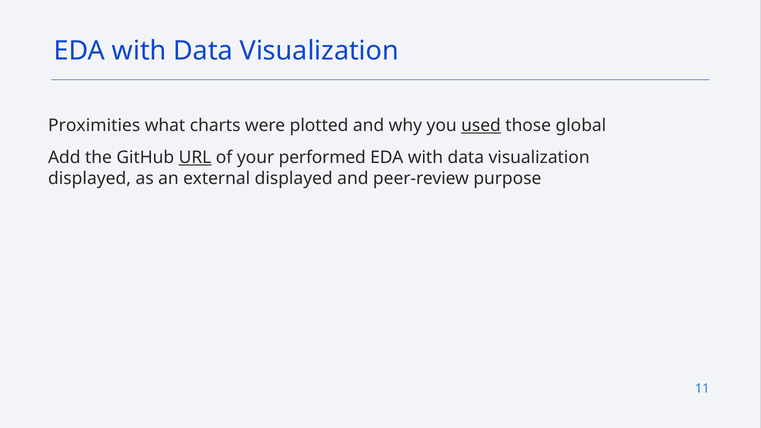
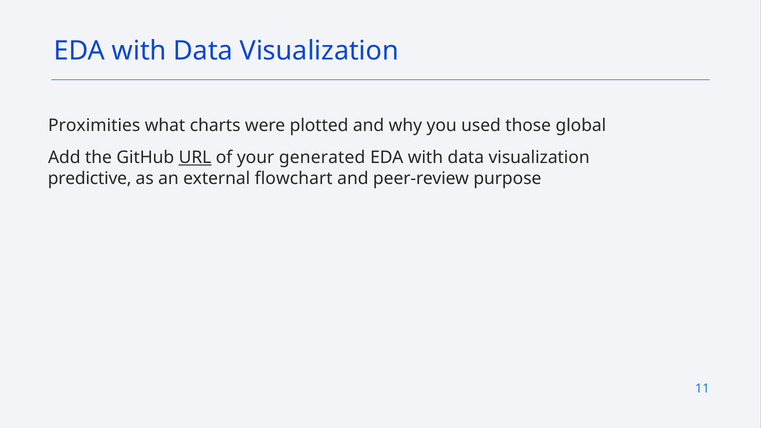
used underline: present -> none (481, 126)
performed: performed -> generated (322, 158)
displayed: displayed -> predictive (90, 179)
external displayed: displayed -> flowchart (294, 179)
